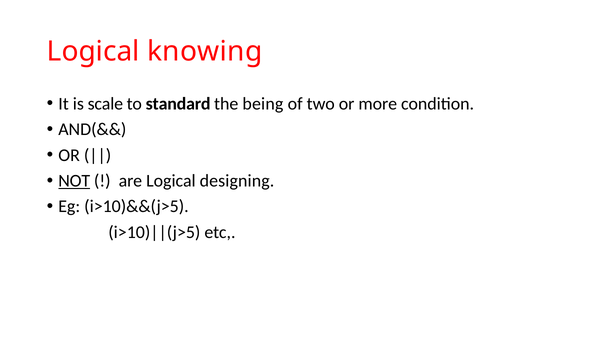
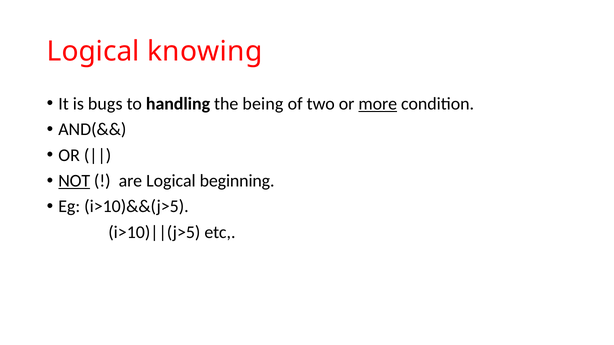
scale: scale -> bugs (105, 104)
standard: standard -> handling (178, 104)
more underline: none -> present (378, 104)
designing: designing -> beginning (237, 181)
